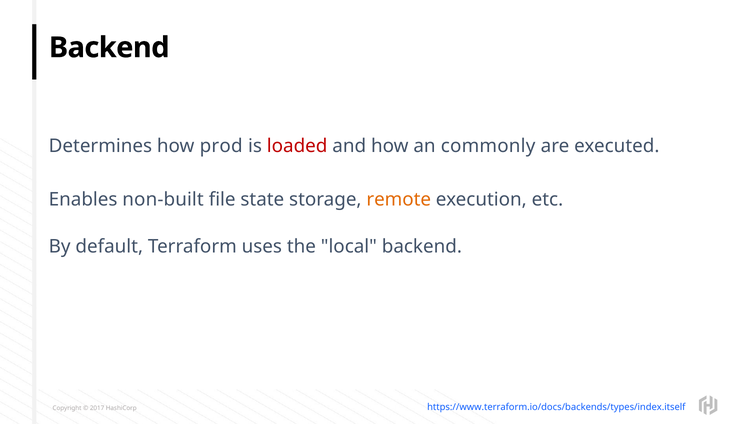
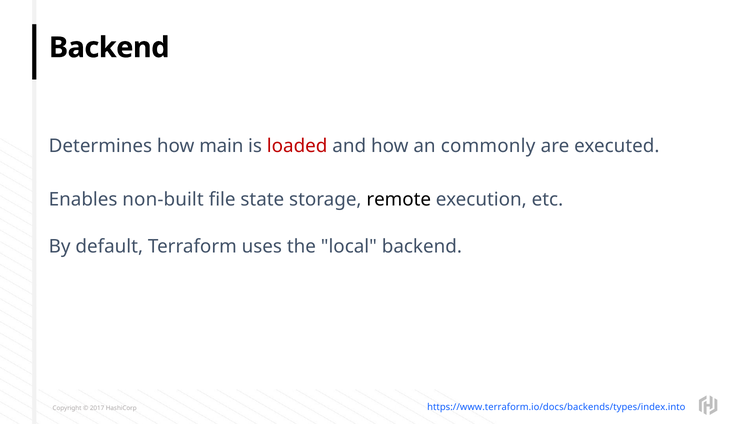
prod: prod -> main (221, 146)
remote colour: orange -> black (399, 200)
https://www.terraform.io/docs/backends/types/index.itself: https://www.terraform.io/docs/backends/types/index.itself -> https://www.terraform.io/docs/backends/types/index.into (556, 407)
